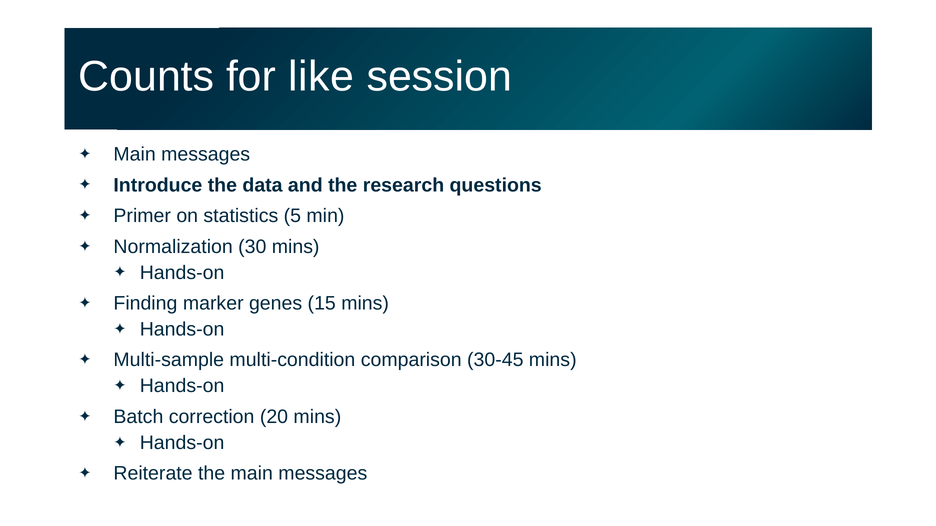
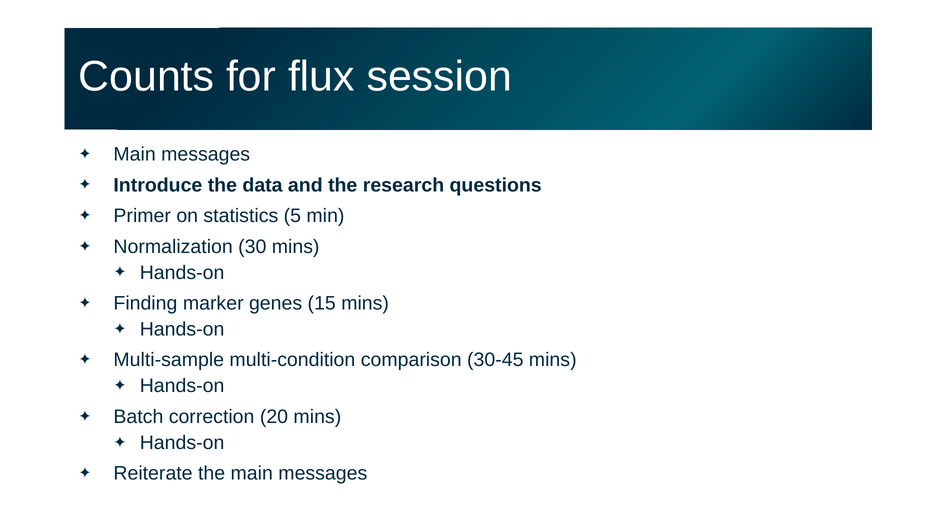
like: like -> flux (321, 77)
